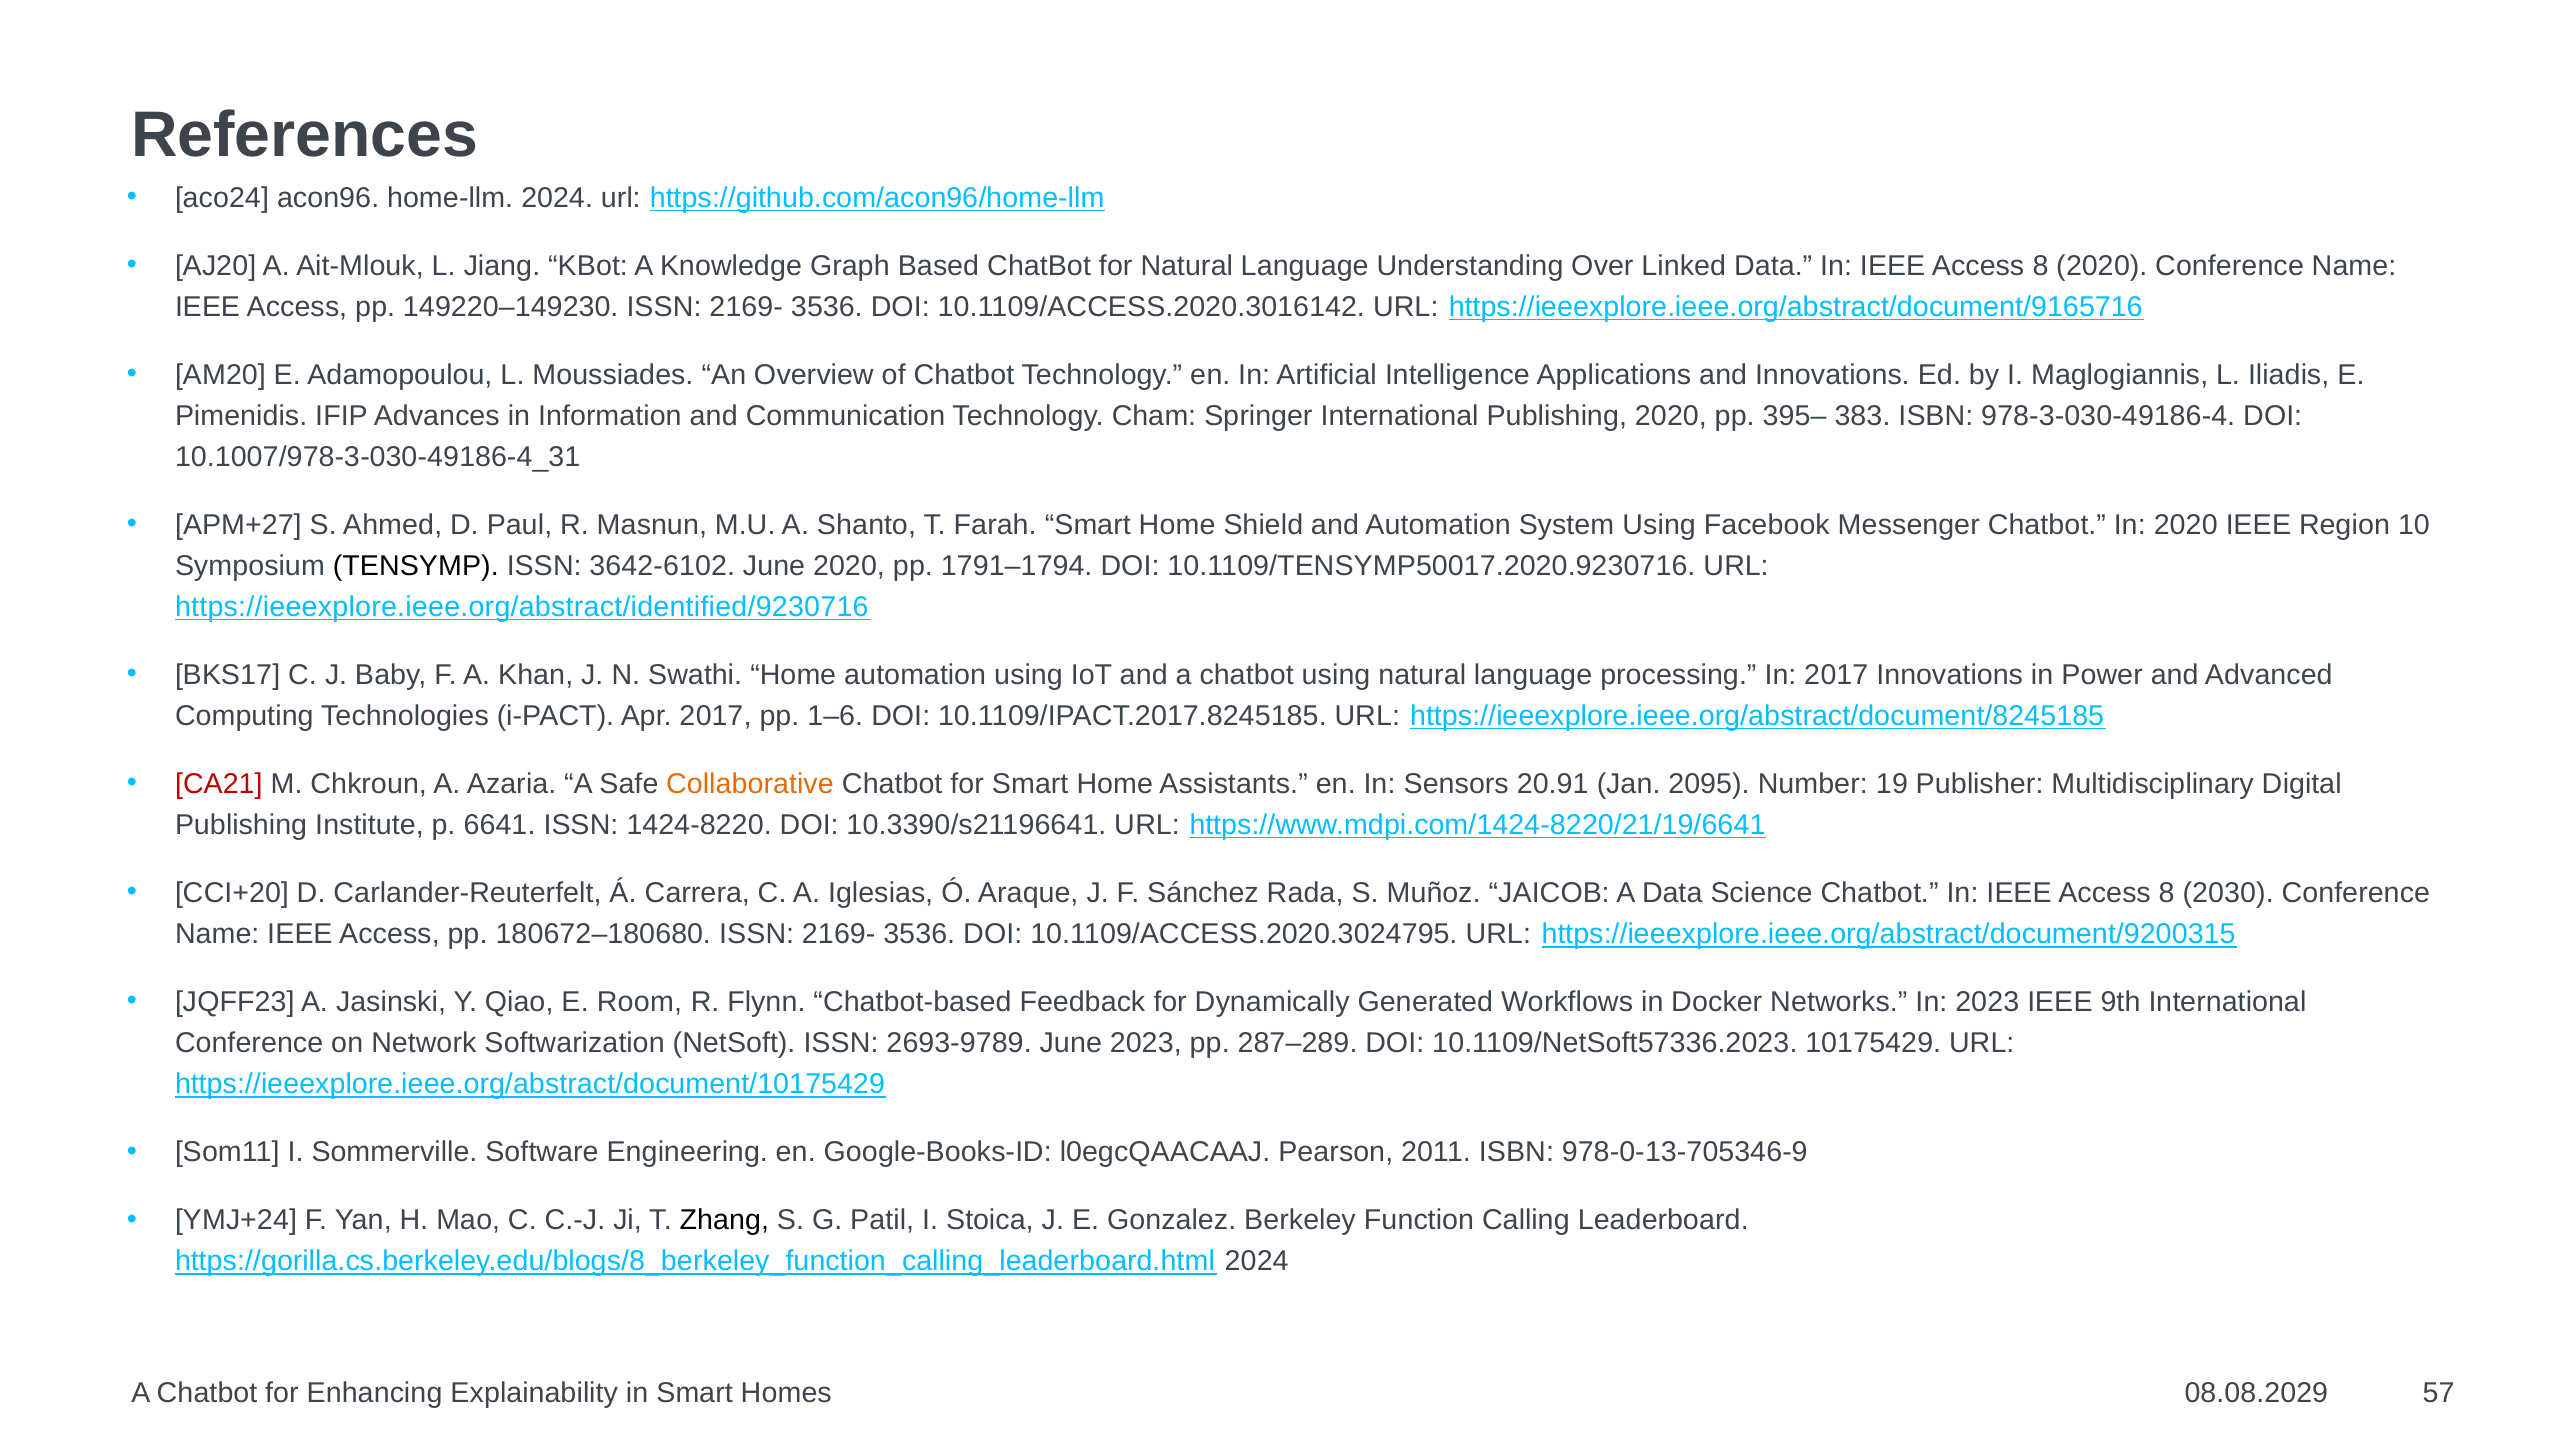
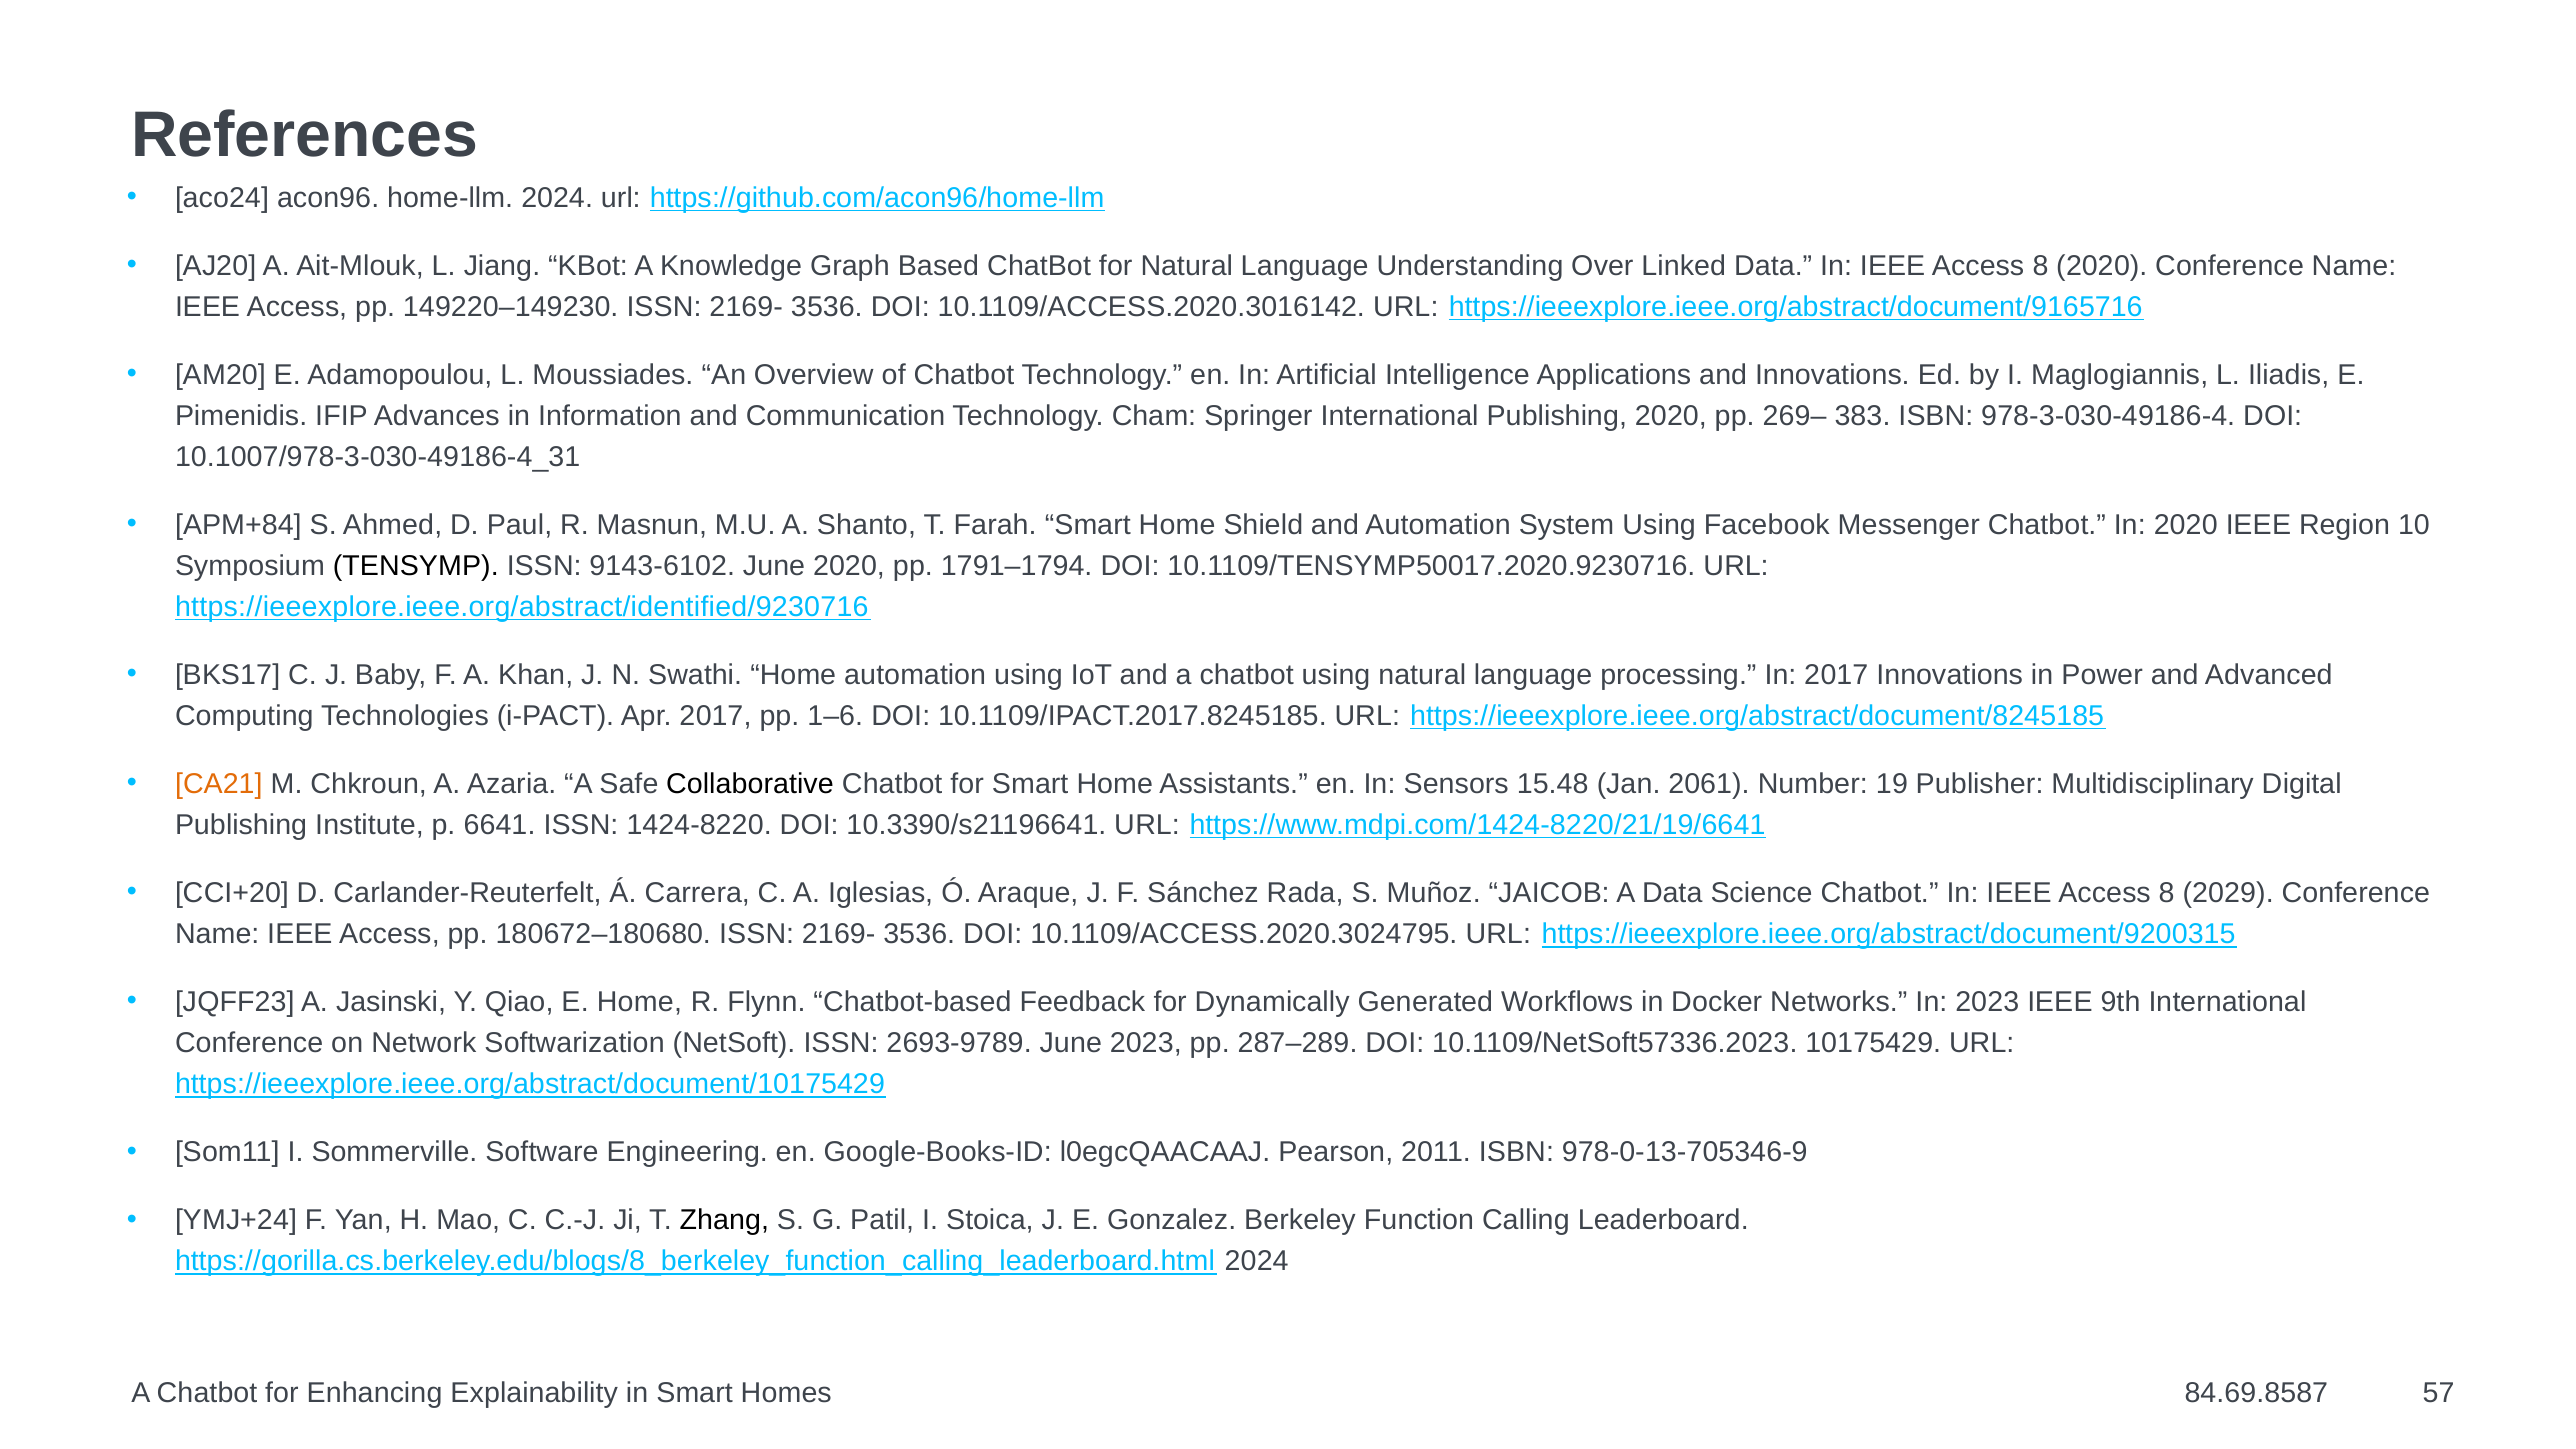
395–: 395– -> 269– (1795, 416)
APM+27: APM+27 -> APM+84 (238, 525)
3642-6102: 3642-6102 -> 9143-6102 (662, 566)
CA21 colour: red -> orange (219, 784)
Collaborative colour: orange -> black (750, 784)
20.91: 20.91 -> 15.48 (1553, 784)
2095: 2095 -> 2061 (1709, 784)
2030: 2030 -> 2029 (2228, 893)
E Room: Room -> Home (639, 1002)
08.08.2029: 08.08.2029 -> 84.69.8587 (2256, 1393)
